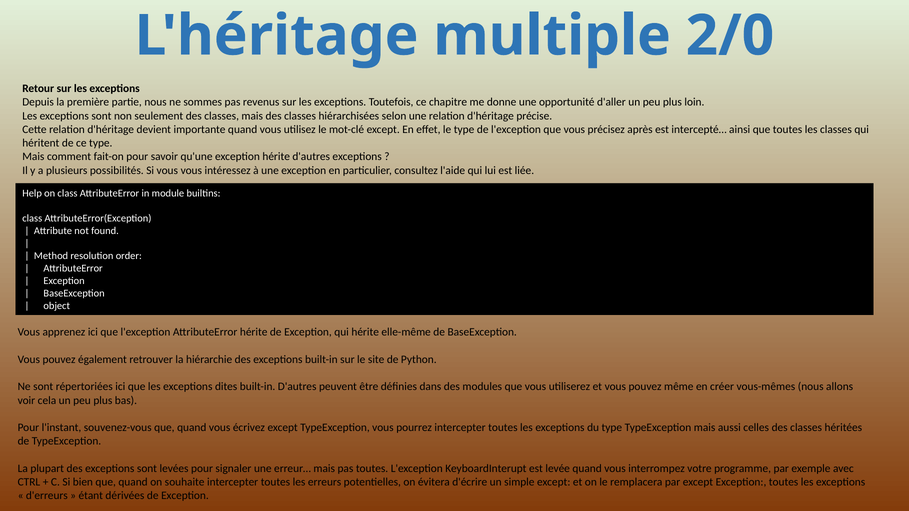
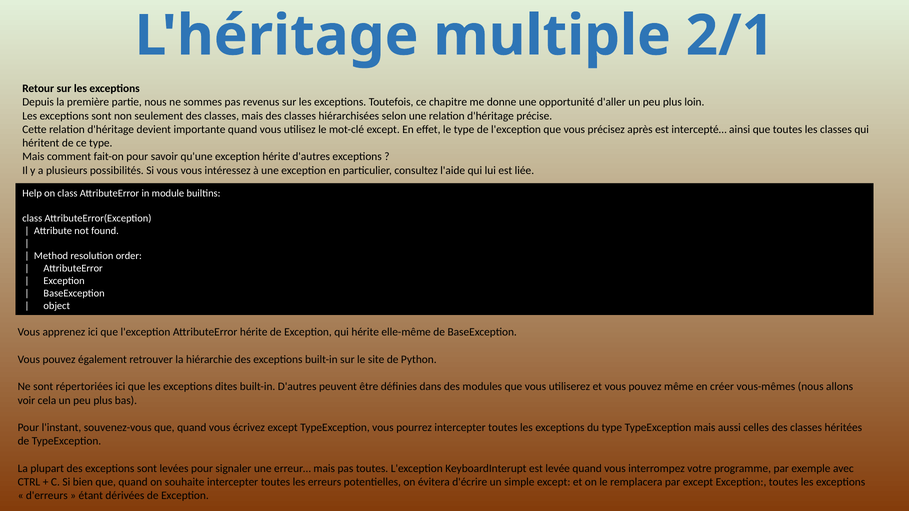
2/0: 2/0 -> 2/1 (730, 36)
